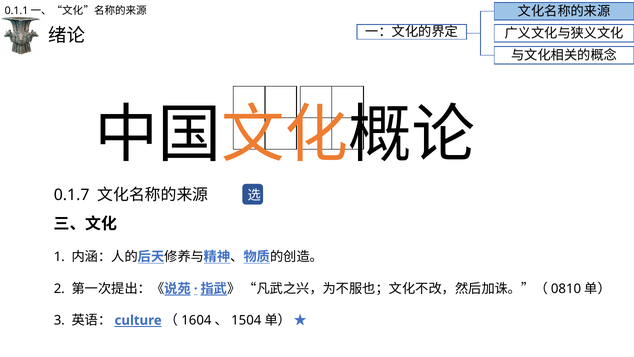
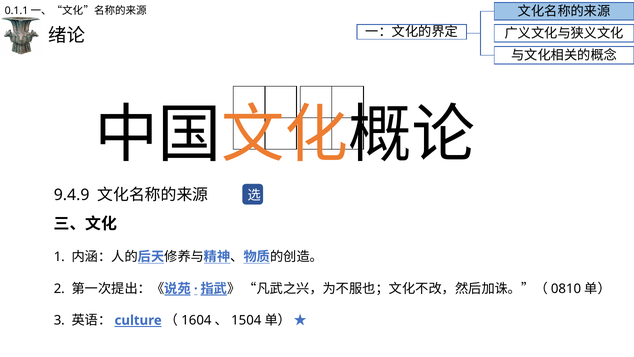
0.1.7: 0.1.7 -> 9.4.9 (72, 195)
